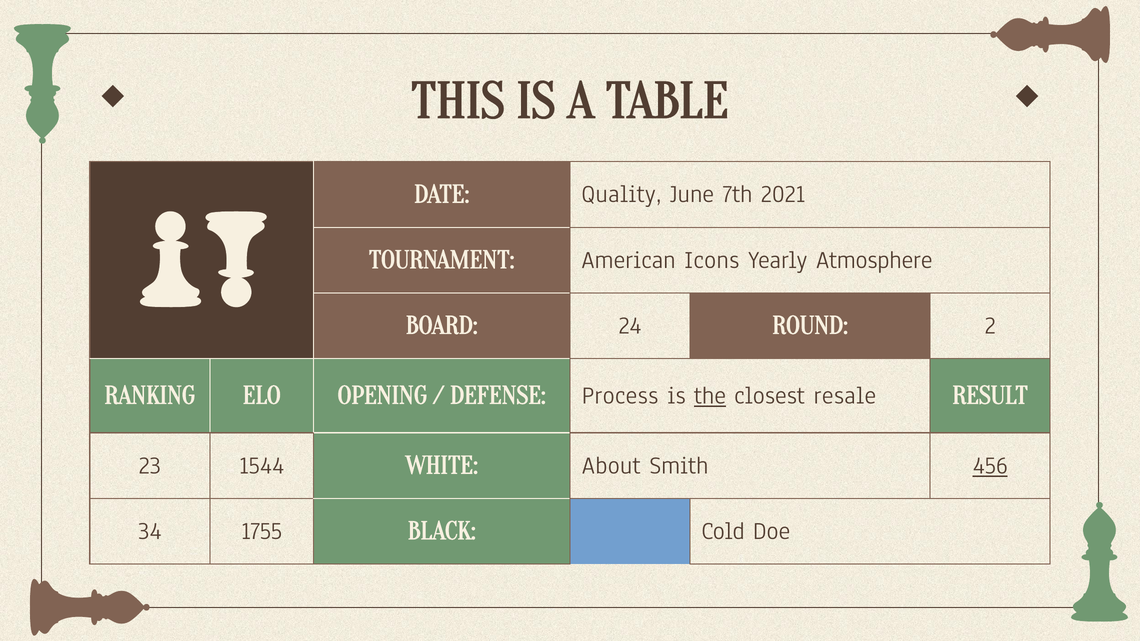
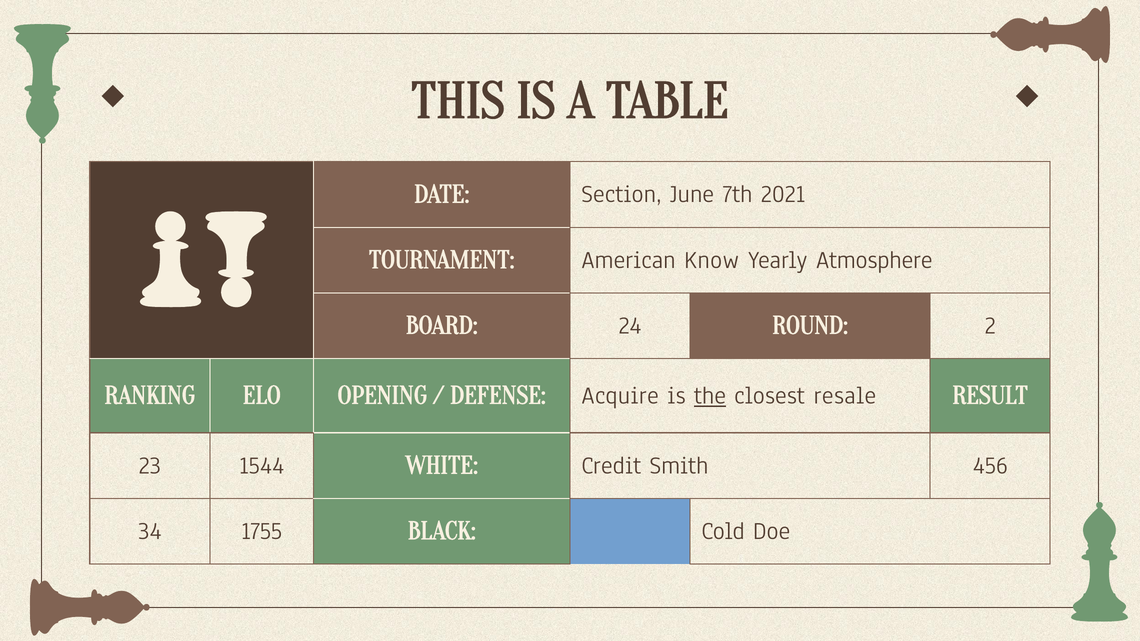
Quality: Quality -> Section (621, 194)
Icons: Icons -> Know (712, 260)
Process: Process -> Acquire (620, 395)
About: About -> Credit (611, 465)
456 underline: present -> none (990, 465)
